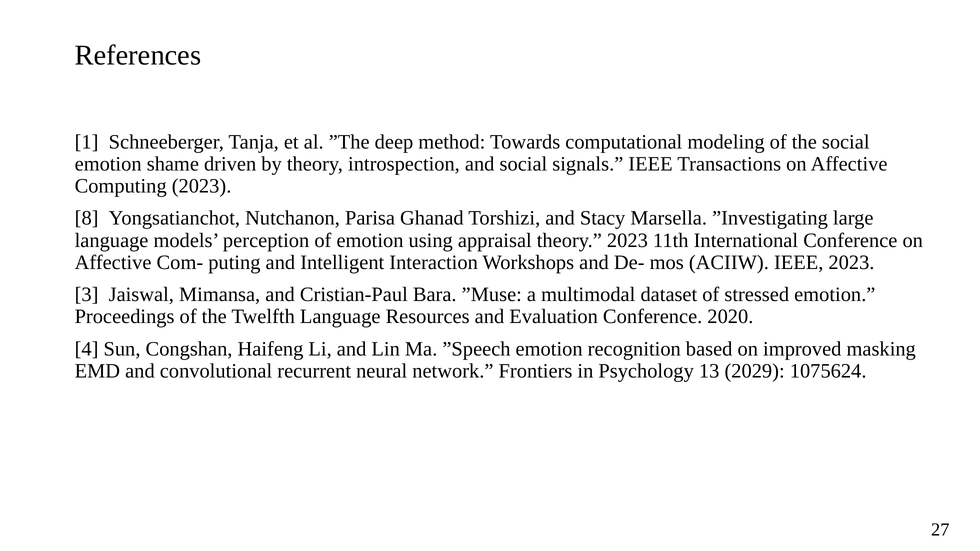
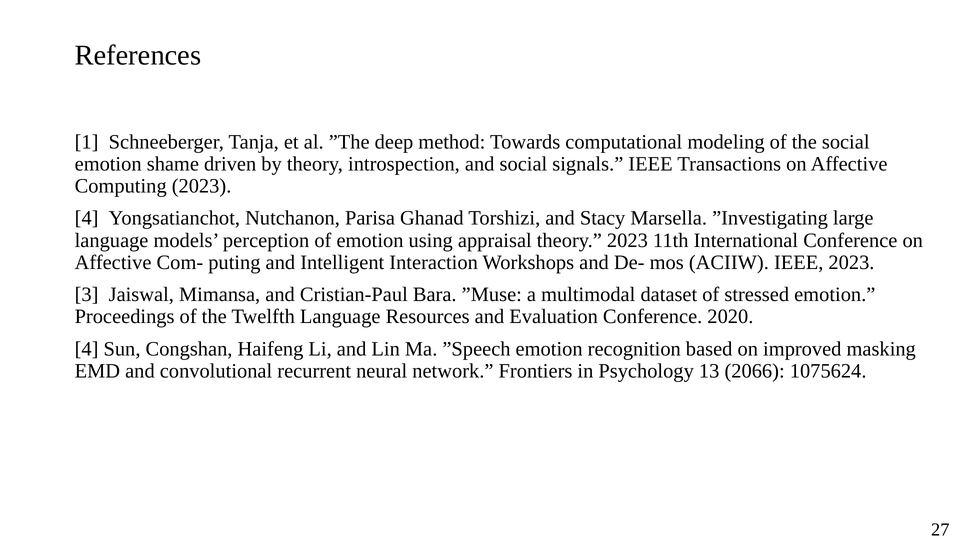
8: 8 -> 4 (87, 218)
2029: 2029 -> 2066 (755, 371)
